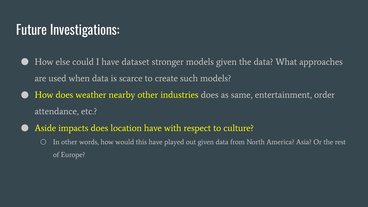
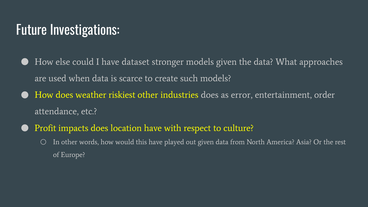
nearby: nearby -> riskiest (122, 95)
same: same -> error (242, 95)
Aside: Aside -> Profit (45, 128)
